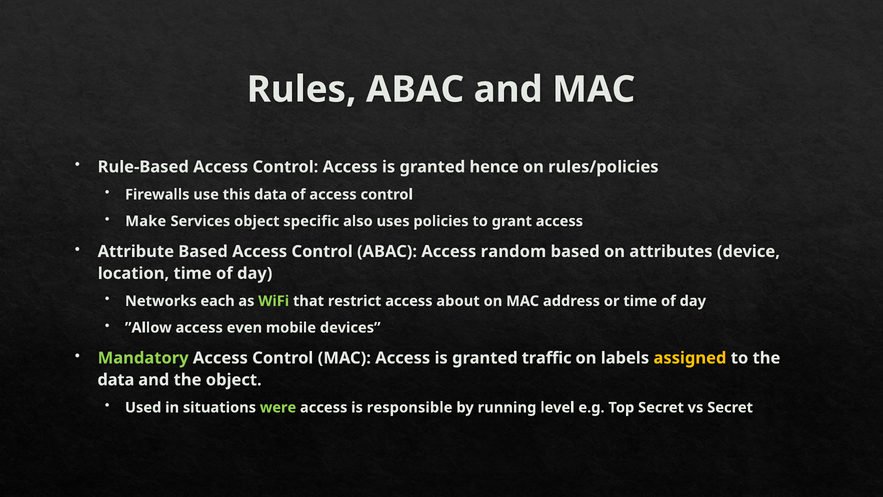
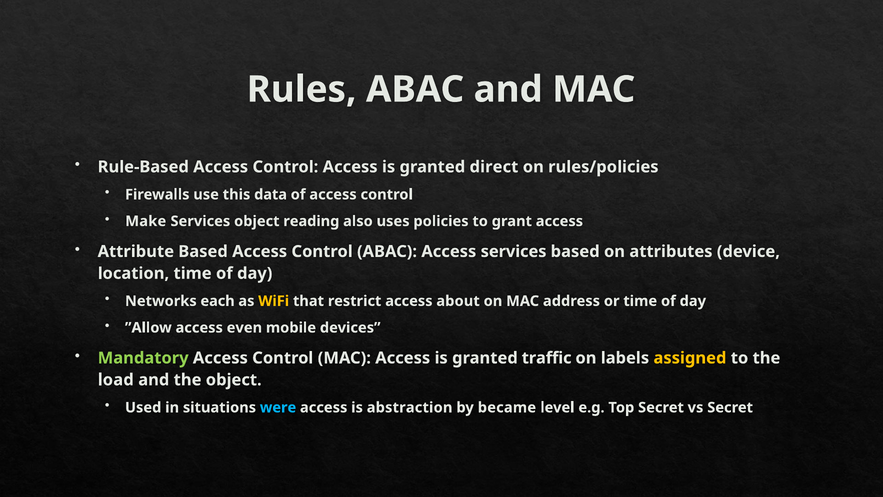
hence: hence -> direct (494, 167)
specific: specific -> reading (311, 221)
Access random: random -> services (514, 251)
WiFi colour: light green -> yellow (274, 301)
data: data -> load (116, 380)
were colour: light green -> light blue (278, 407)
responsible: responsible -> abstraction (410, 407)
running: running -> became (507, 407)
